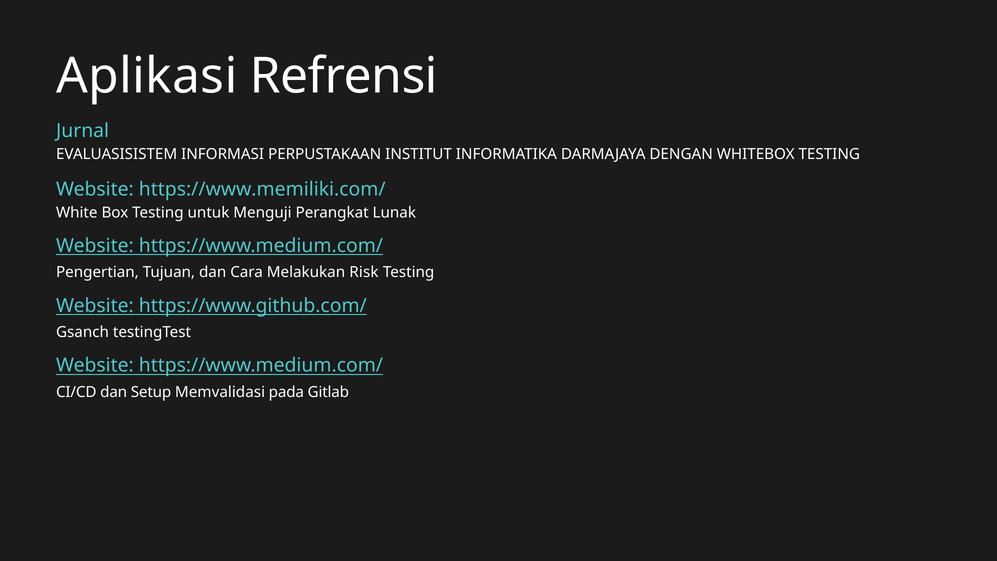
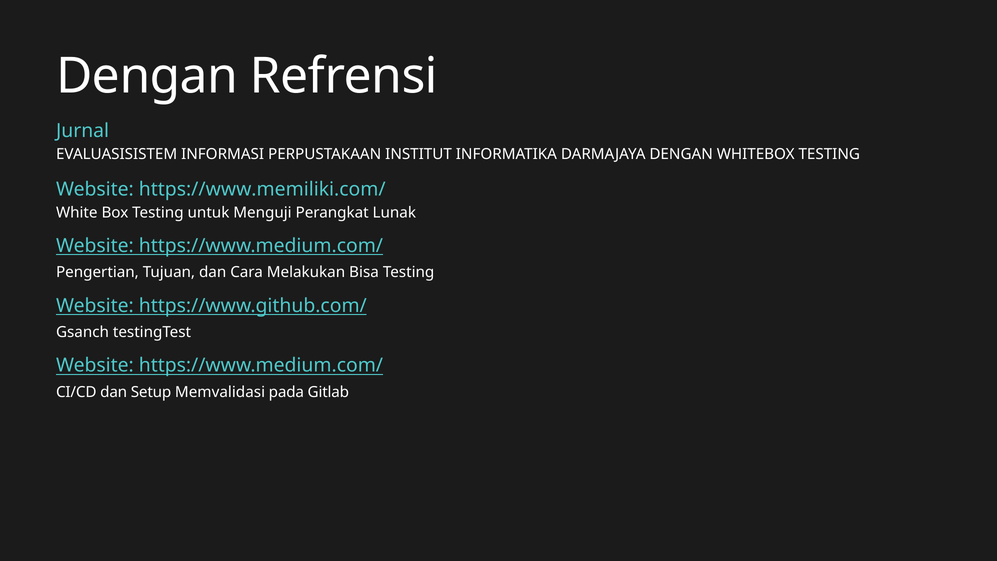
Aplikasi: Aplikasi -> Dengan (147, 76)
Risk: Risk -> Bisa (364, 272)
